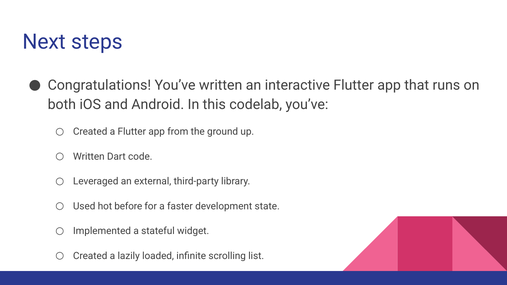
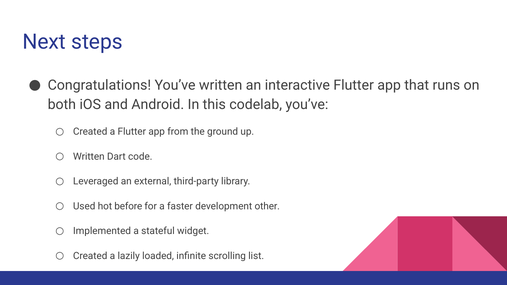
state: state -> other (267, 206)
